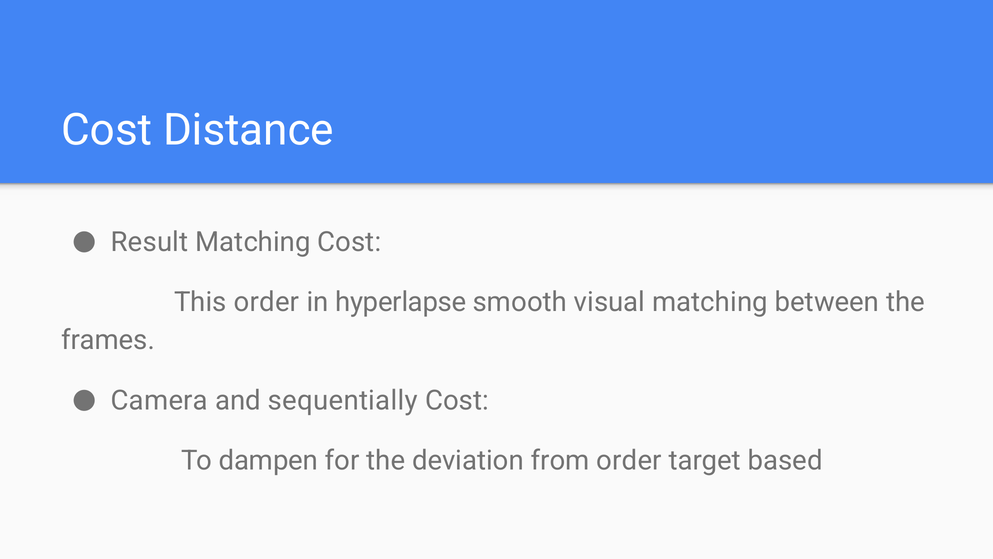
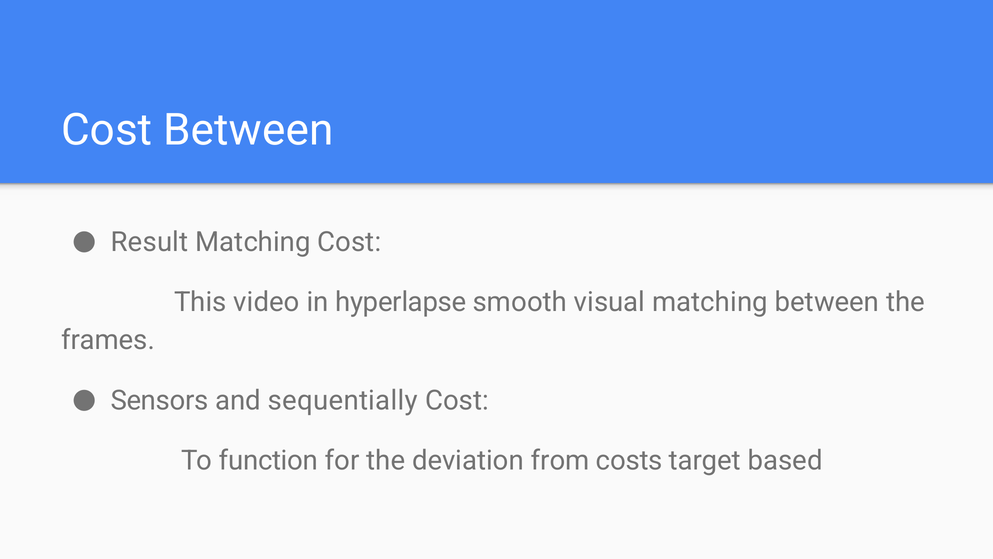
Cost Distance: Distance -> Between (248, 130)
This order: order -> video (267, 302)
Camera: Camera -> Sensors (160, 400)
dampen: dampen -> function (268, 460)
from order: order -> costs (629, 460)
